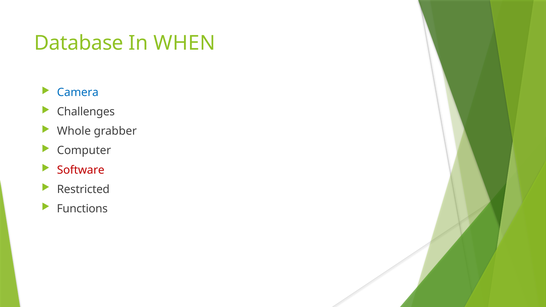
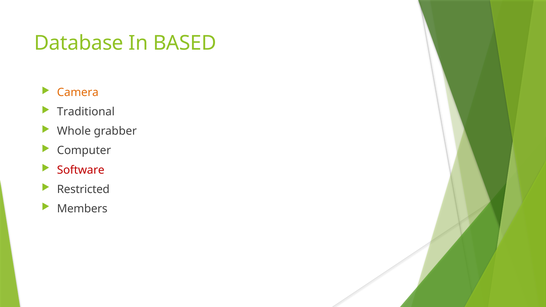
WHEN: WHEN -> BASED (185, 43)
Camera colour: blue -> orange (78, 93)
Challenges: Challenges -> Traditional (86, 112)
Functions: Functions -> Members (82, 209)
